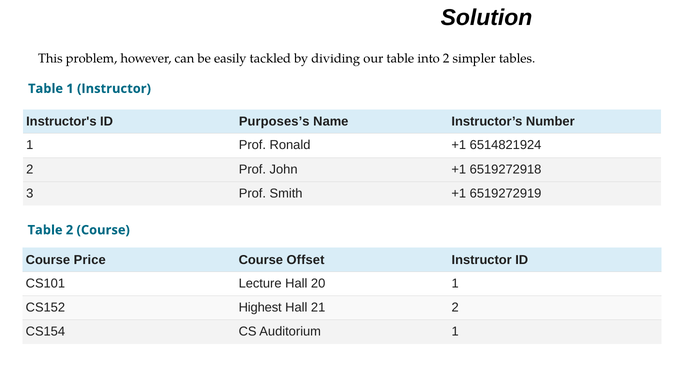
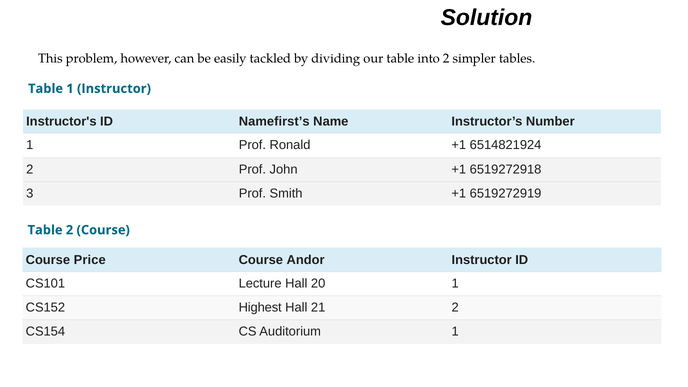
Purposes’s: Purposes’s -> Namefirst’s (274, 122)
Offset: Offset -> Andor (306, 260)
